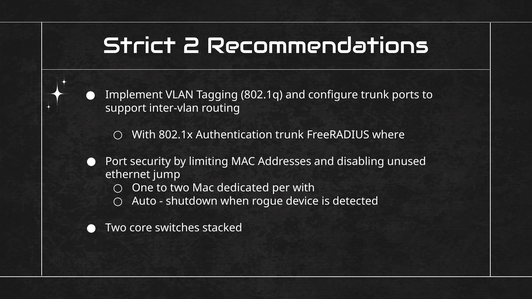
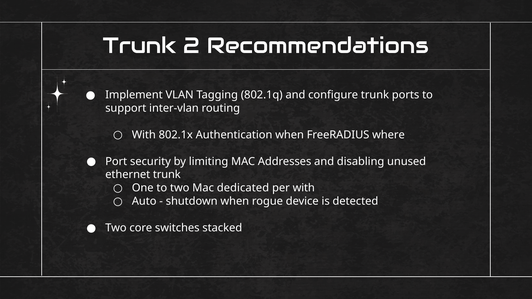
Strict: Strict -> Trunk (140, 46)
Authentication trunk: trunk -> when (290, 135)
ethernet jump: jump -> trunk (167, 175)
